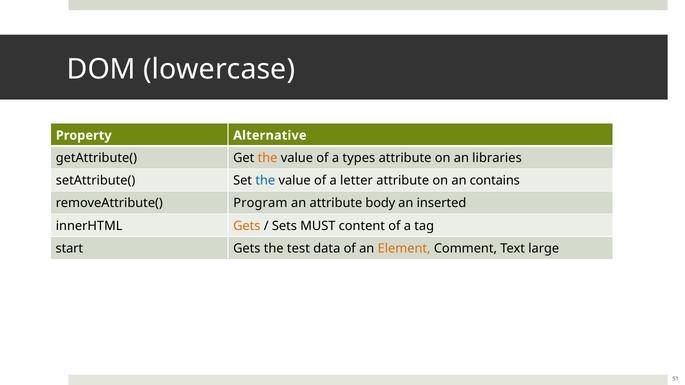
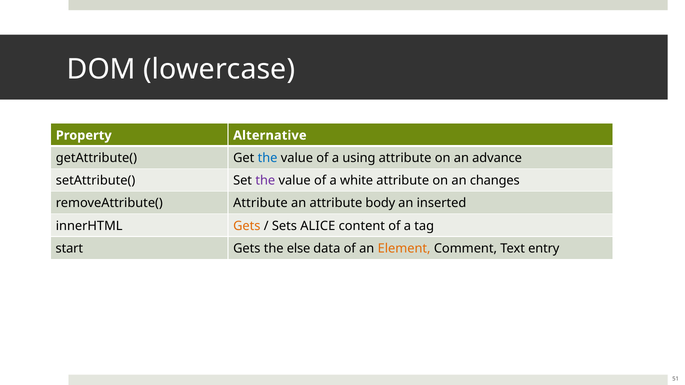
the colour: orange -> blue (268, 158)
types: types -> using (359, 158)
libraries: libraries -> advance (497, 158)
the colour: blue -> purple (265, 181)
letter: letter -> white (357, 181)
contains: contains -> changes (495, 181)
removeAttribute( Program: Program -> Attribute (260, 203)
MUST: MUST -> ALICE (318, 226)
test: test -> else (299, 249)
large: large -> entry (544, 249)
